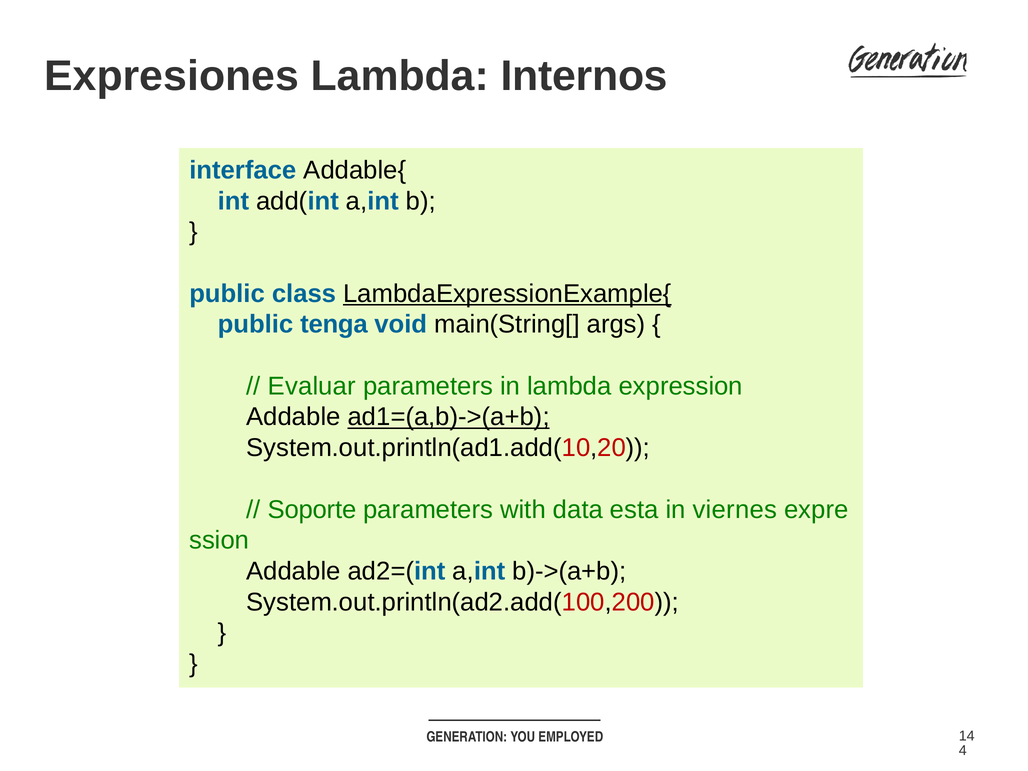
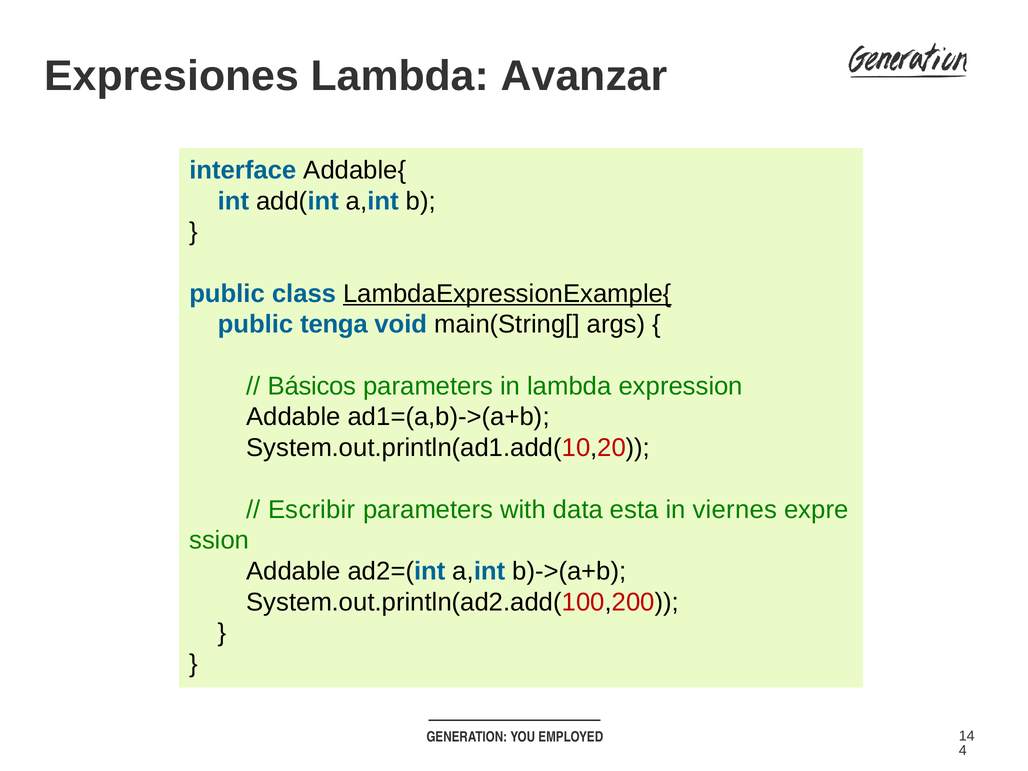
Internos: Internos -> Avanzar (584, 76)
Evaluar: Evaluar -> Básicos (312, 386)
ad1=(a,b)->(a+b underline: present -> none (449, 417)
Soporte: Soporte -> Escribir (312, 510)
